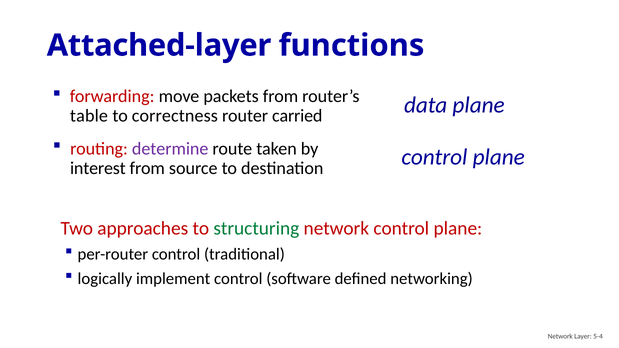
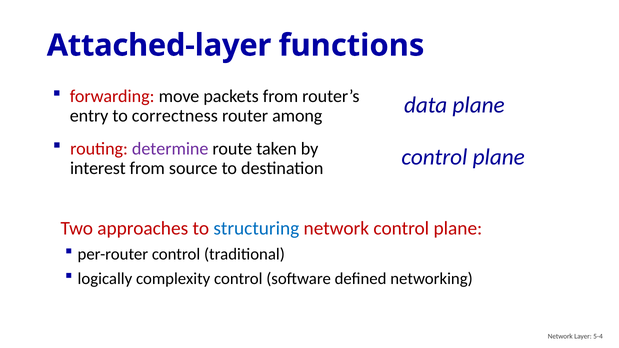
table: table -> entry (89, 116)
carried: carried -> among (297, 116)
structuring colour: green -> blue (256, 228)
implement: implement -> complexity (173, 279)
